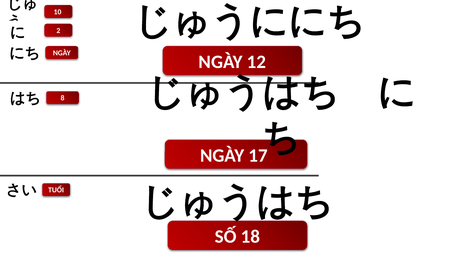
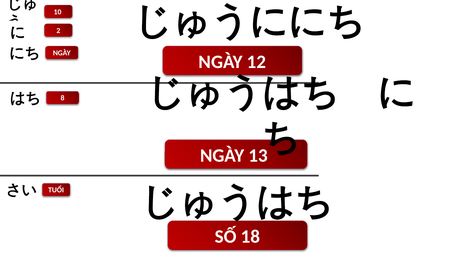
17: 17 -> 13 (258, 155)
